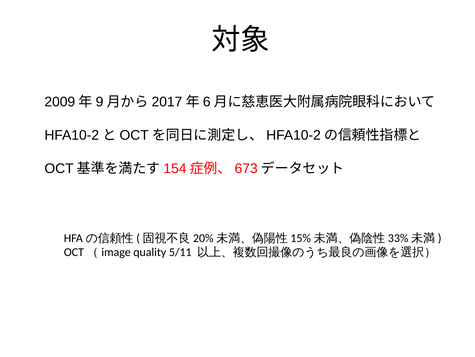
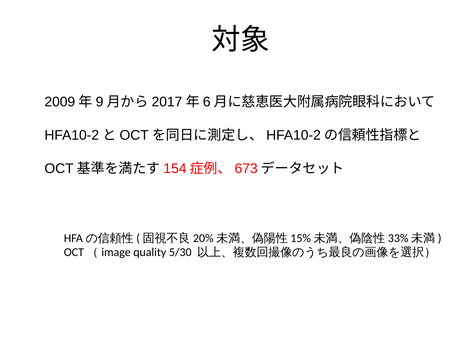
5/11: 5/11 -> 5/30 (180, 252)
